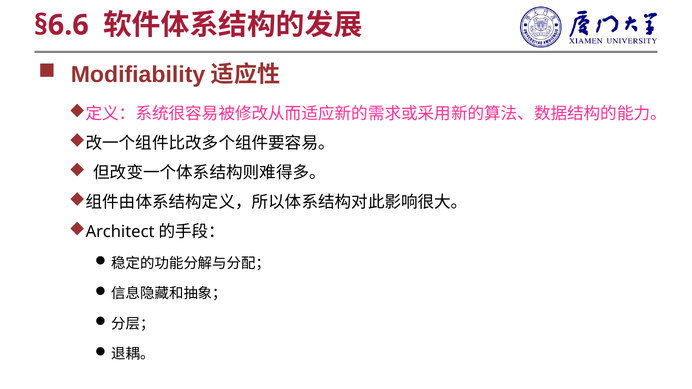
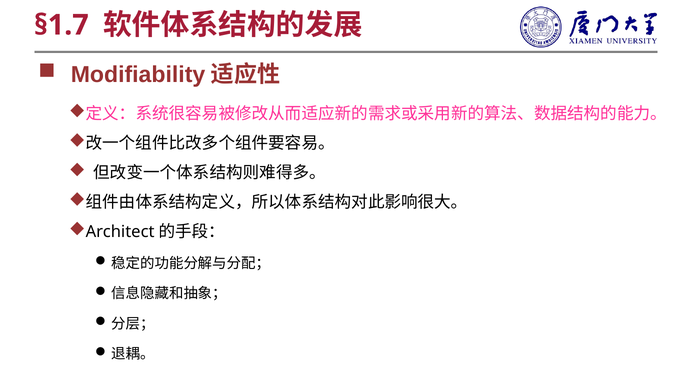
§6.6: §6.6 -> §1.7 (61, 25)
